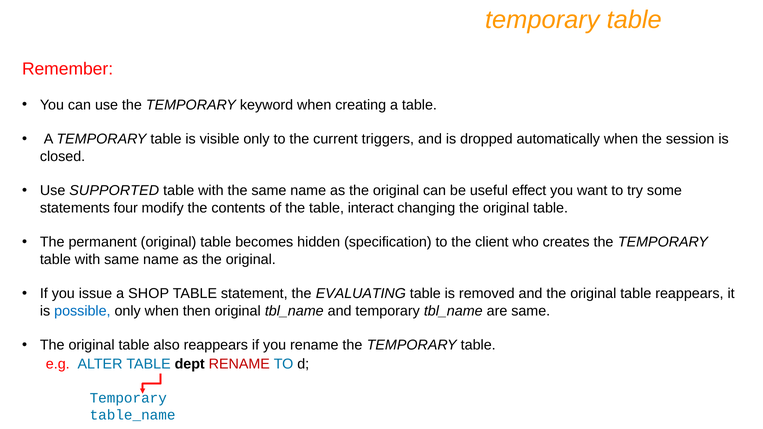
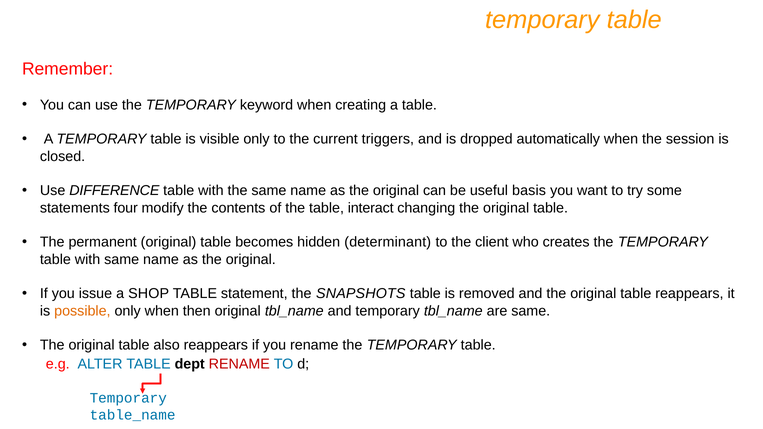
SUPPORTED: SUPPORTED -> DIFFERENCE (114, 191)
effect: effect -> basis (529, 191)
specification: specification -> determinant (388, 242)
EVALUATING: EVALUATING -> SNAPSHOTS (361, 294)
possible colour: blue -> orange (82, 311)
